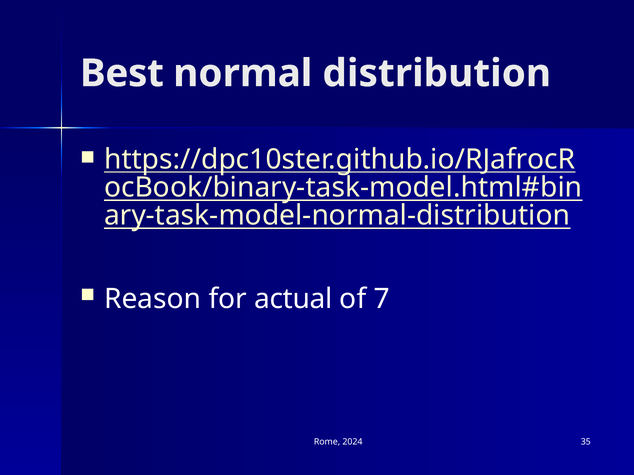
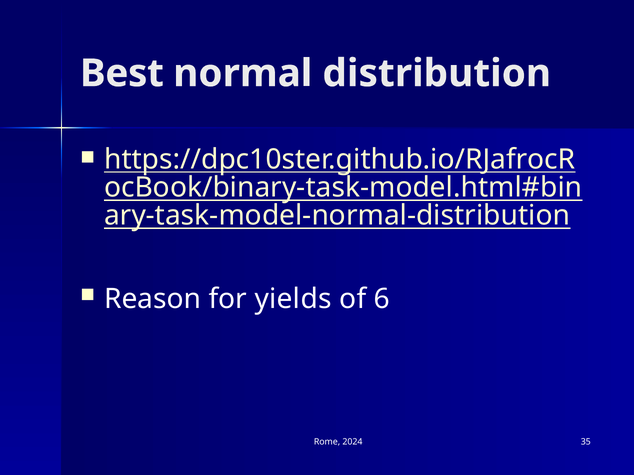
actual: actual -> yields (293, 299)
7: 7 -> 6 (382, 299)
